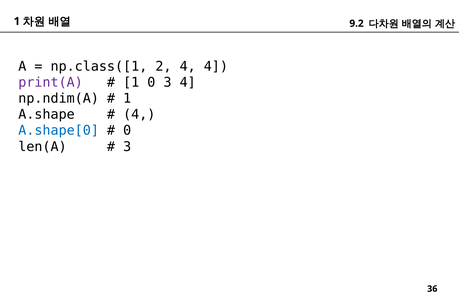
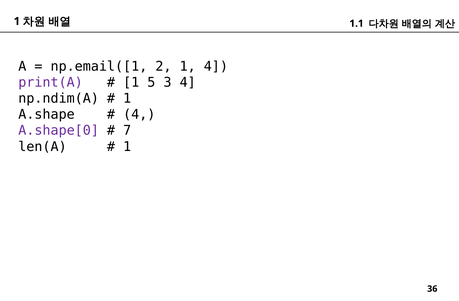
9.2: 9.2 -> 1.1 (357, 24)
np.class([1: np.class([1 -> np.email([1 (99, 66)
2 4: 4 -> 1 (188, 66)
1 0: 0 -> 5 (151, 83)
A.shape[0 colour: blue -> purple (59, 131)
0: 0 -> 7 (127, 131)
3: 3 -> 1 (127, 147)
